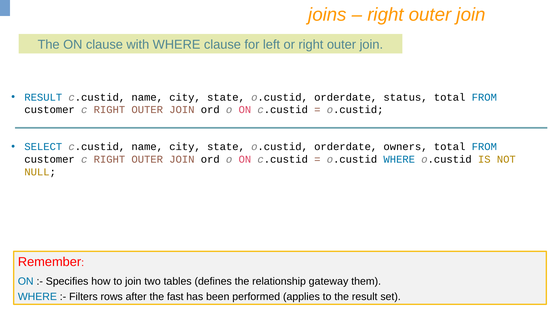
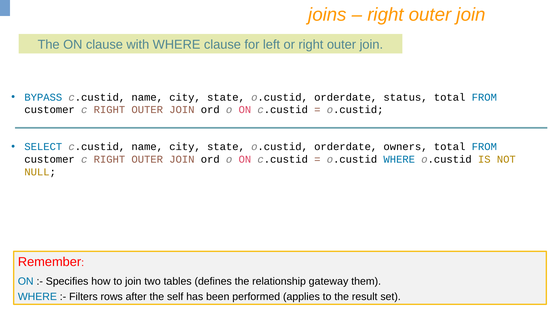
RESULT: RESULT -> BYPASS (43, 97)
fast: fast -> self (175, 297)
